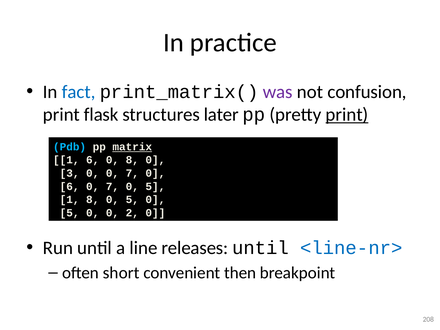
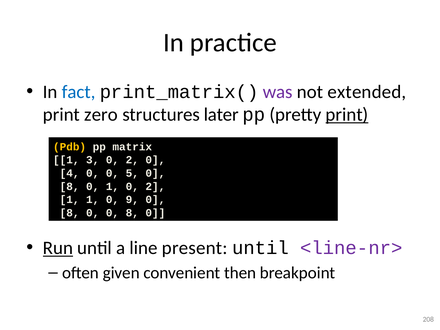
confusion: confusion -> extended (367, 92)
flask: flask -> zero (101, 115)
Pdb colour: light blue -> yellow (70, 147)
matrix underline: present -> none (132, 147)
1 6: 6 -> 3 (93, 160)
8: 8 -> 2 (132, 160)
3: 3 -> 4 (70, 173)
0 0 7: 7 -> 5 (132, 173)
6: 6 -> 8 (70, 186)
7: 7 -> 1 (112, 186)
5: 5 -> 2 (155, 186)
1 8: 8 -> 1 (93, 200)
5: 5 -> 9 (132, 200)
5: 5 -> 8 (70, 213)
0 0 2: 2 -> 8 (132, 213)
Run underline: none -> present (58, 248)
releases: releases -> present (195, 248)
<line-nr> colour: blue -> purple (351, 248)
short: short -> given (121, 273)
